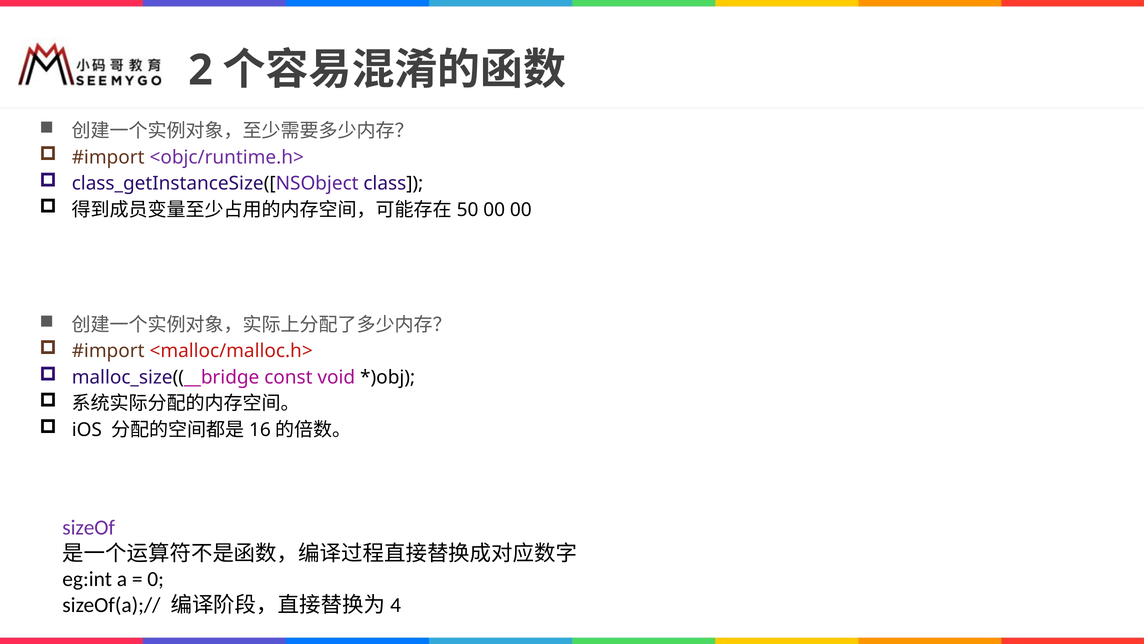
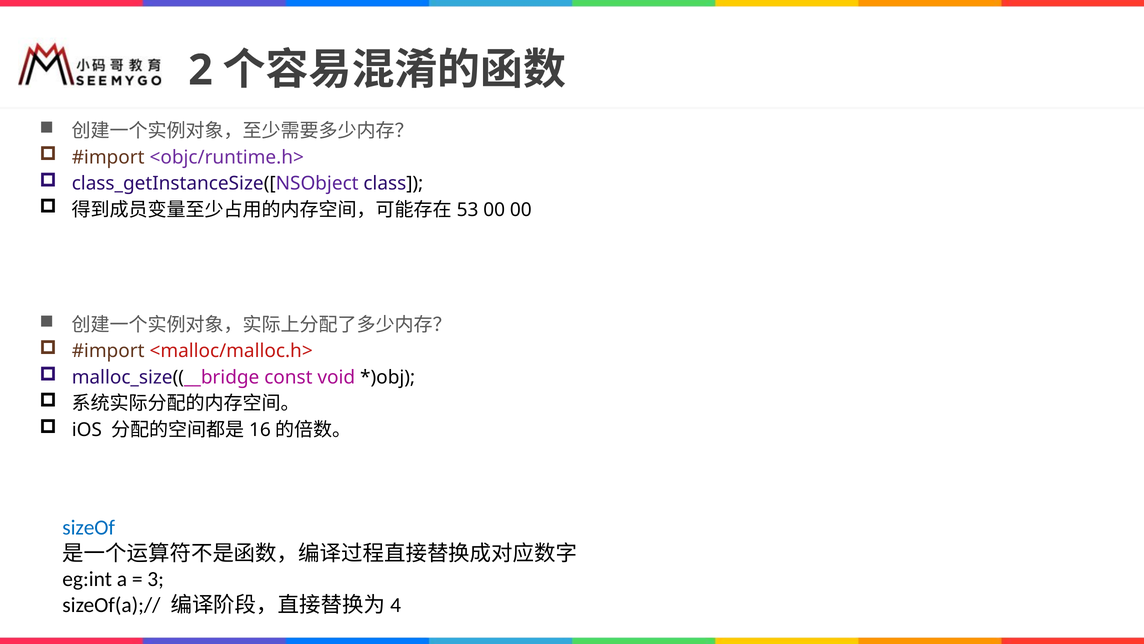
50: 50 -> 53 (468, 210)
sizeOf colour: purple -> blue (89, 527)
0: 0 -> 3 (156, 579)
